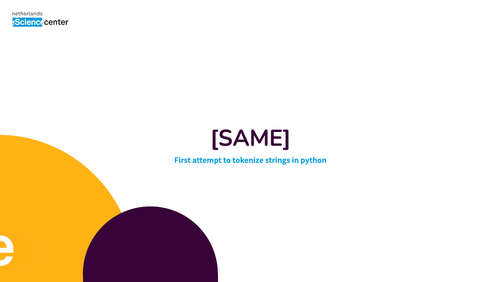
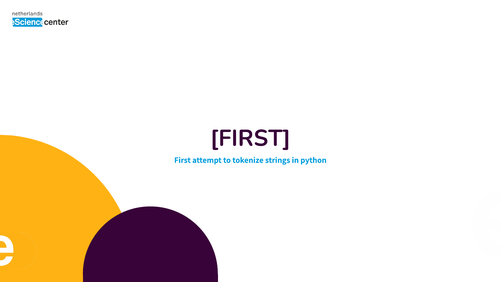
SAME: SAME -> FIRST (250, 138)
